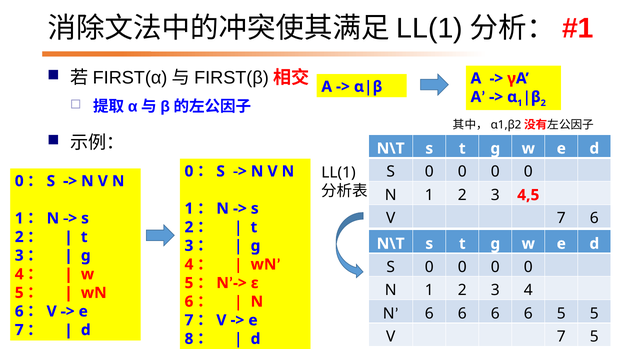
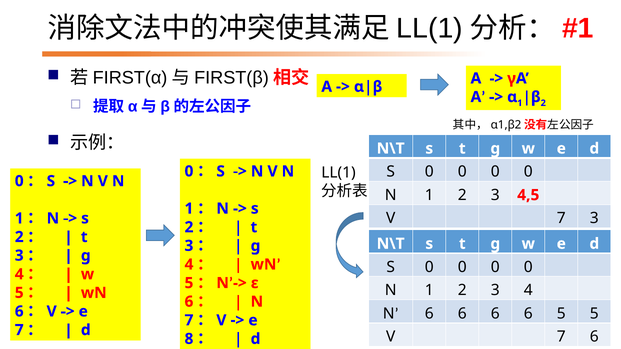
7 6: 6 -> 3 (594, 219)
7 5: 5 -> 6 (594, 337)
